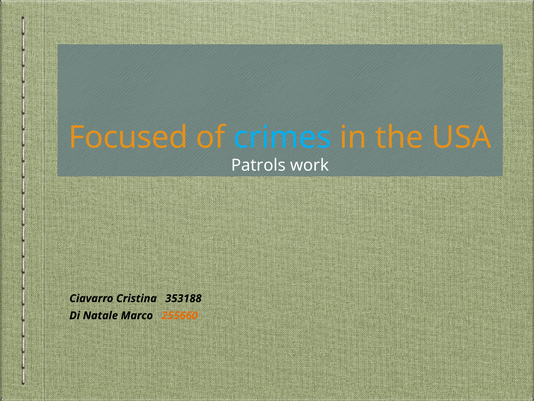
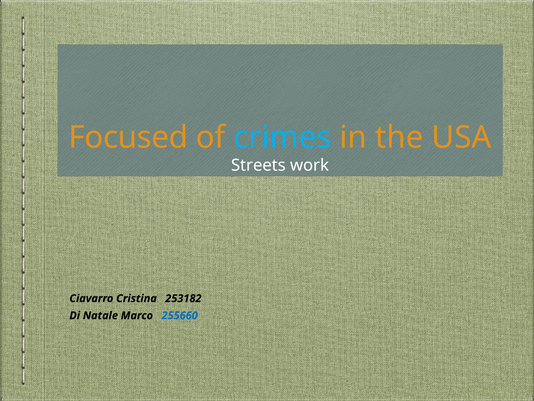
Patrols: Patrols -> Streets (258, 165)
353188: 353188 -> 253182 (183, 298)
255660 colour: orange -> blue (180, 315)
